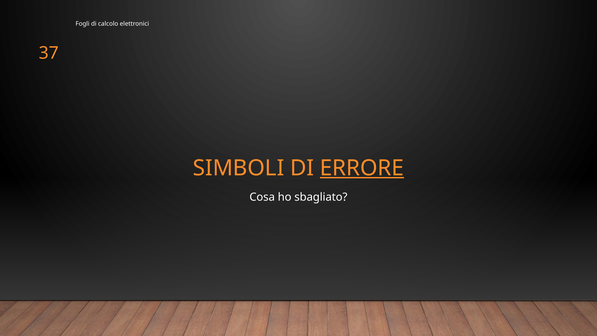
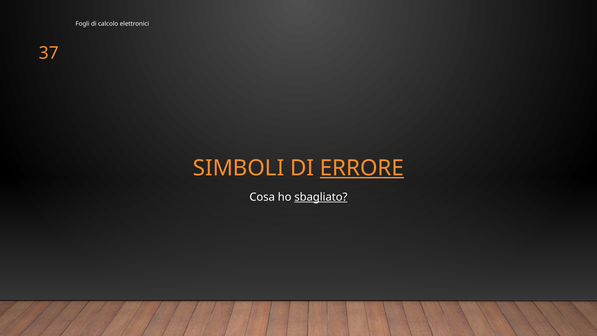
sbagliato underline: none -> present (321, 197)
